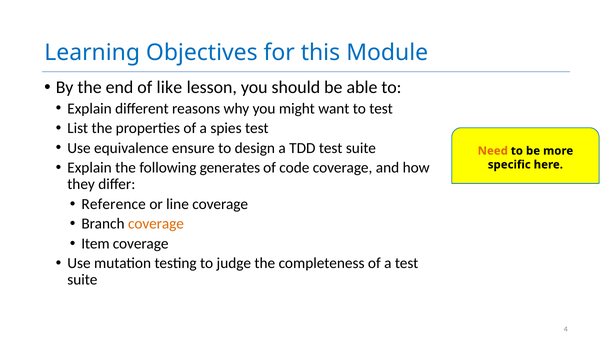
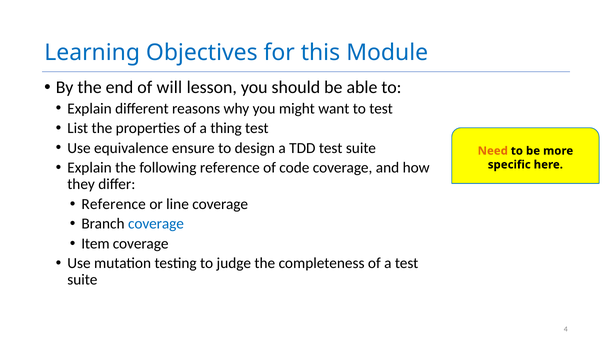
like: like -> will (169, 87)
spies: spies -> thing (226, 128)
following generates: generates -> reference (230, 167)
coverage colour: orange -> blue (156, 223)
